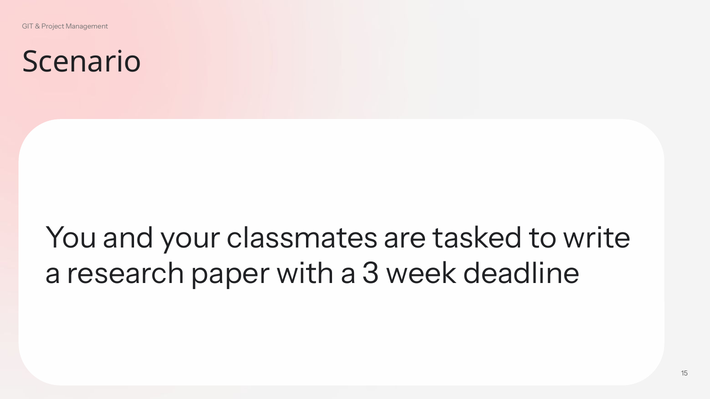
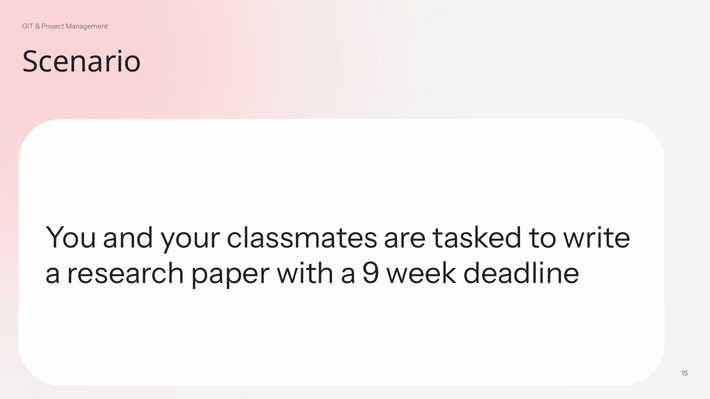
3: 3 -> 9 (371, 274)
